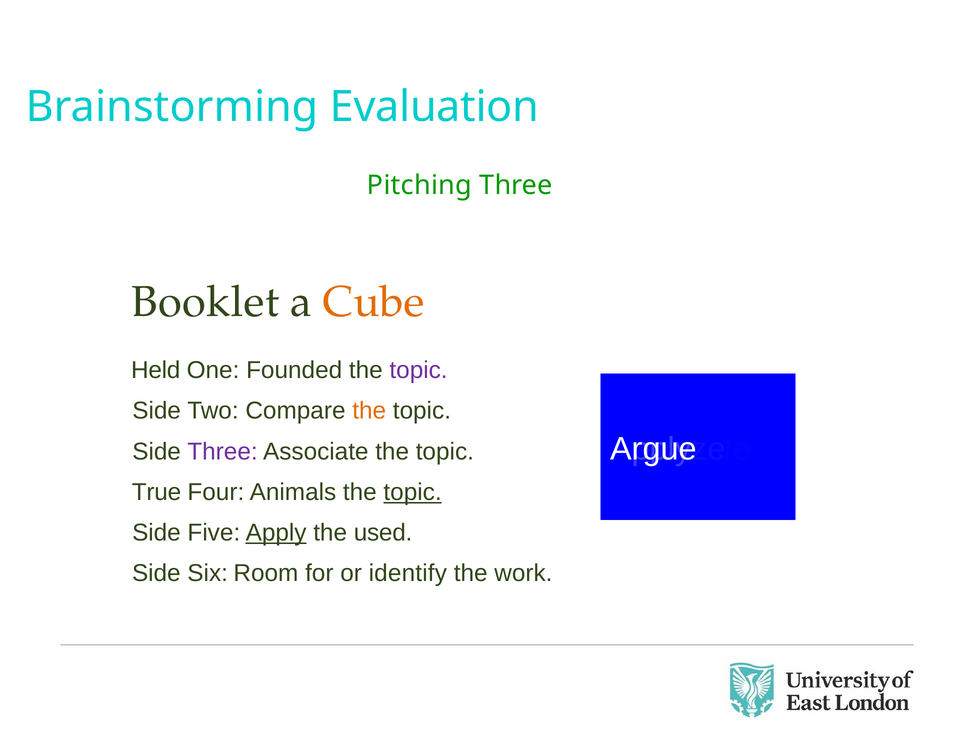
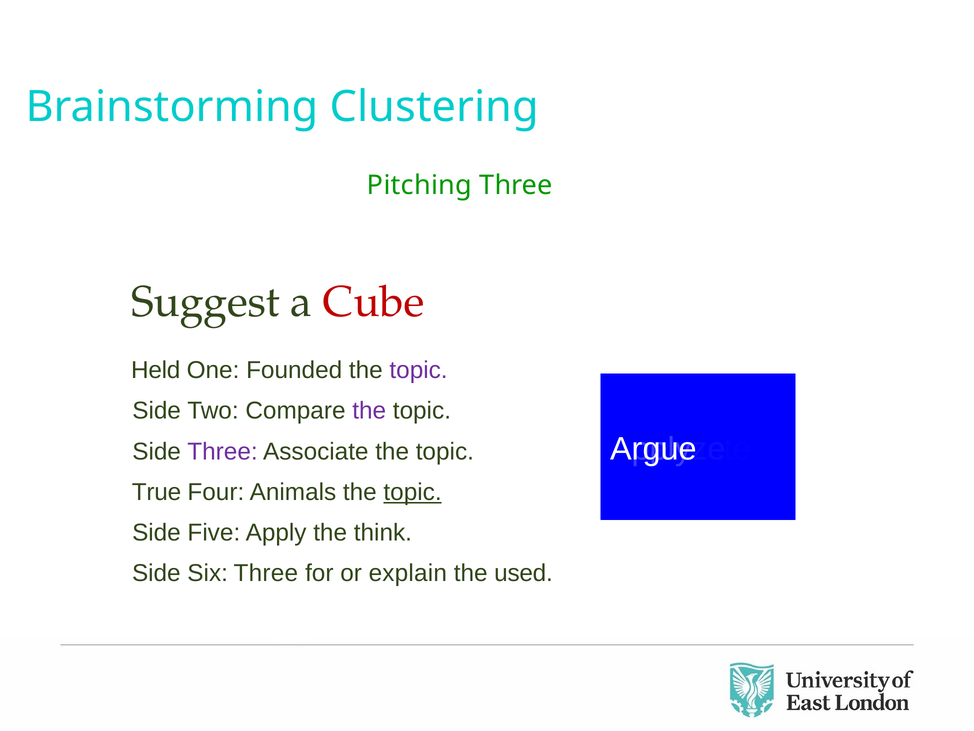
Evaluation: Evaluation -> Clustering (434, 107)
Booklet: Booklet -> Suggest (206, 302)
Cube colour: orange -> red (374, 302)
the colour: orange -> purple (369, 411)
Apply underline: present -> none (276, 532)
used: used -> think (383, 532)
Six Room: Room -> Three (266, 573)
identify: identify -> explain (408, 573)
work: work -> used (524, 573)
